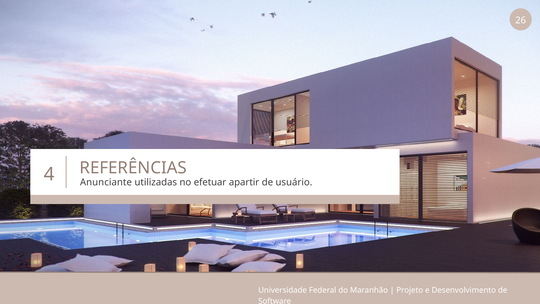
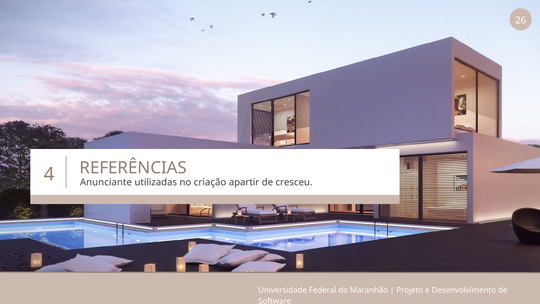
efetuar: efetuar -> criação (210, 182)
usuário: usuário -> cresceu (294, 182)
